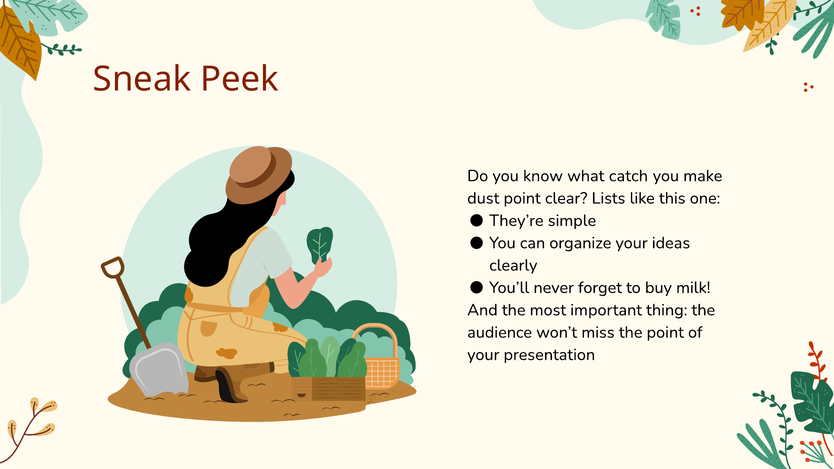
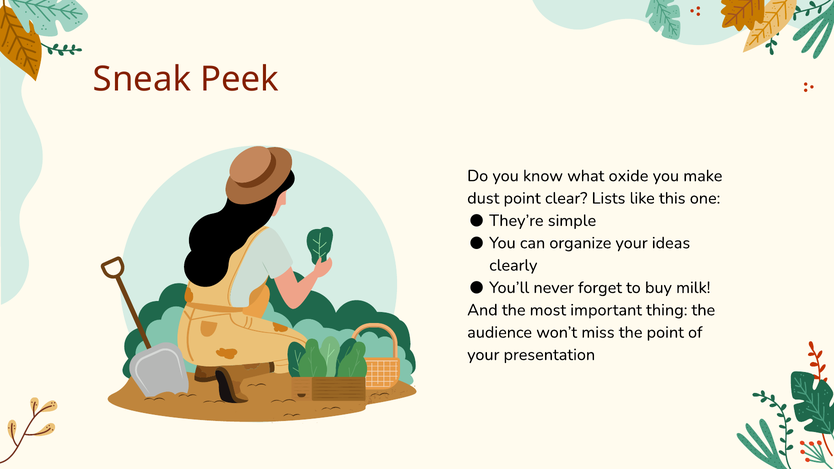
catch: catch -> oxide (628, 176)
